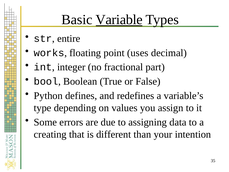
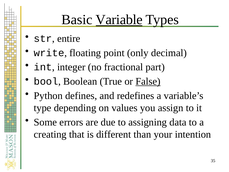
works: works -> write (49, 53)
uses: uses -> only (138, 53)
False underline: none -> present (148, 81)
